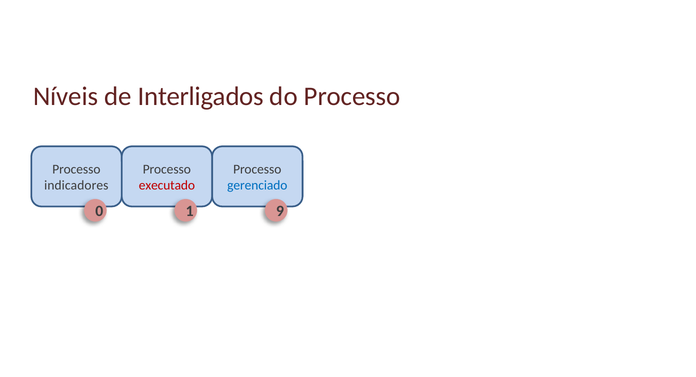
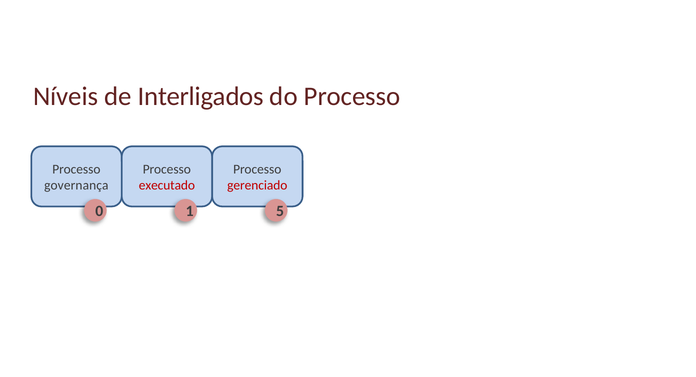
indicadores: indicadores -> governança (76, 186)
gerenciado colour: blue -> red (257, 186)
9: 9 -> 5 (280, 212)
